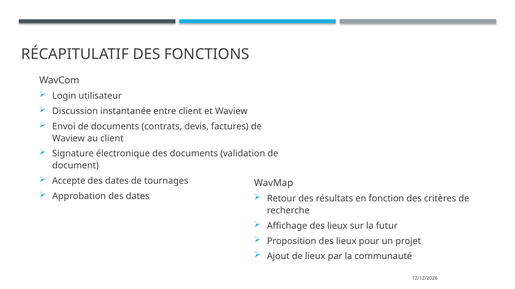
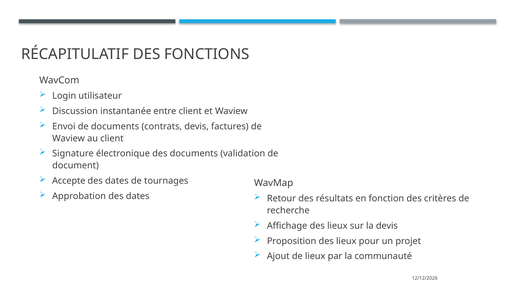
la futur: futur -> devis (387, 226)
